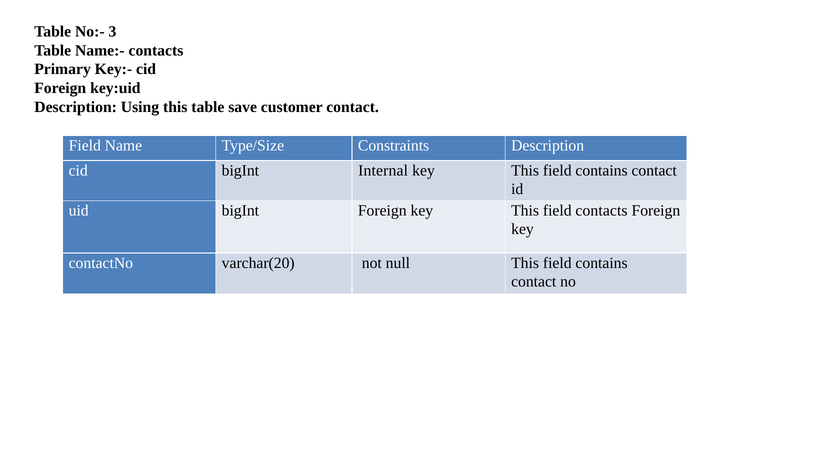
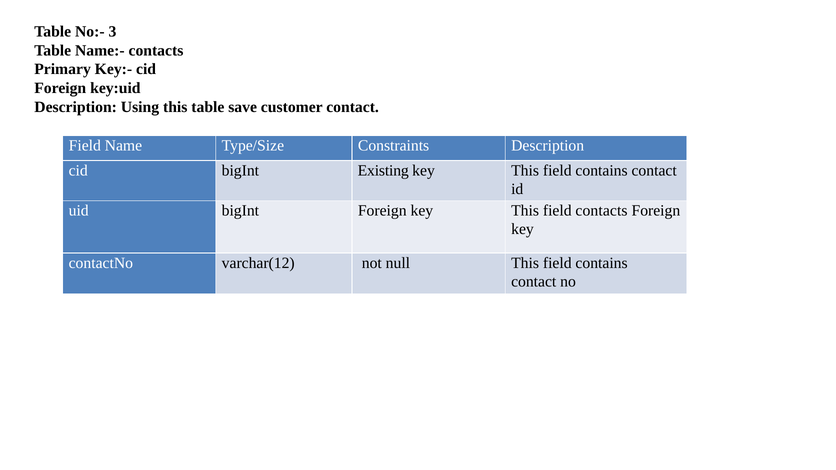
Internal: Internal -> Existing (383, 171)
varchar(20: varchar(20 -> varchar(12 (258, 263)
